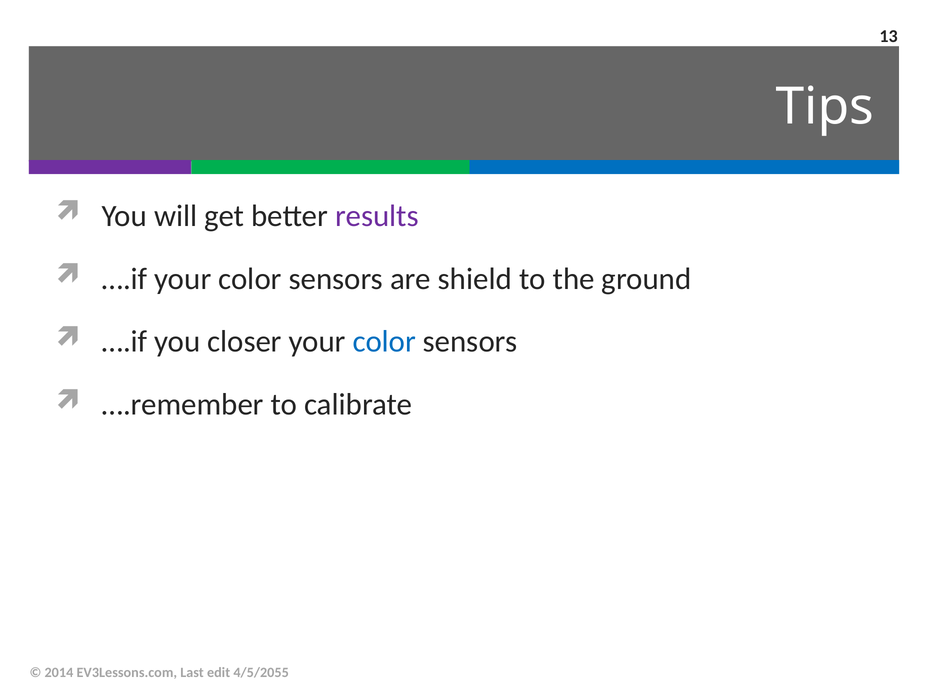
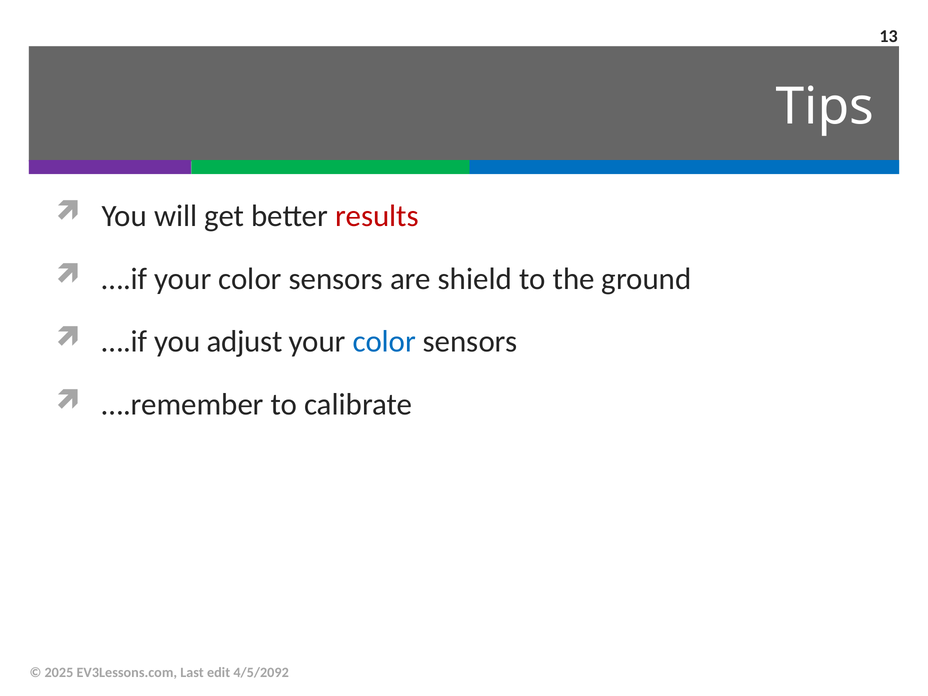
results colour: purple -> red (377, 216)
closer: closer -> adjust (245, 342)
2014: 2014 -> 2025 (59, 673)
4/5/2055: 4/5/2055 -> 4/5/2092 (261, 673)
